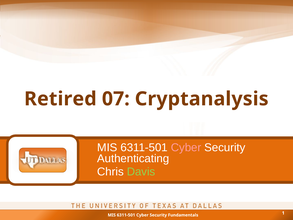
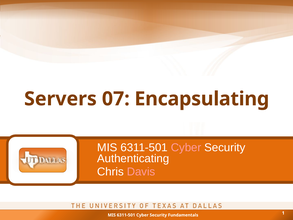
Retired: Retired -> Servers (60, 99)
Cryptanalysis: Cryptanalysis -> Encapsulating (202, 99)
Davis colour: light green -> pink (141, 172)
